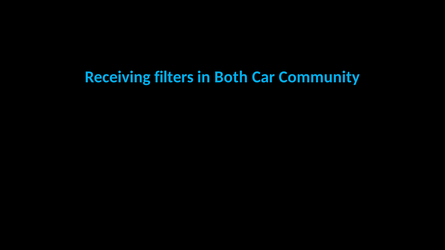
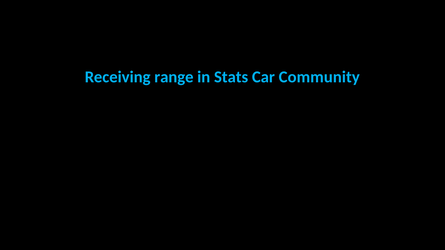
filters: filters -> range (174, 77)
Both: Both -> Stats (231, 77)
